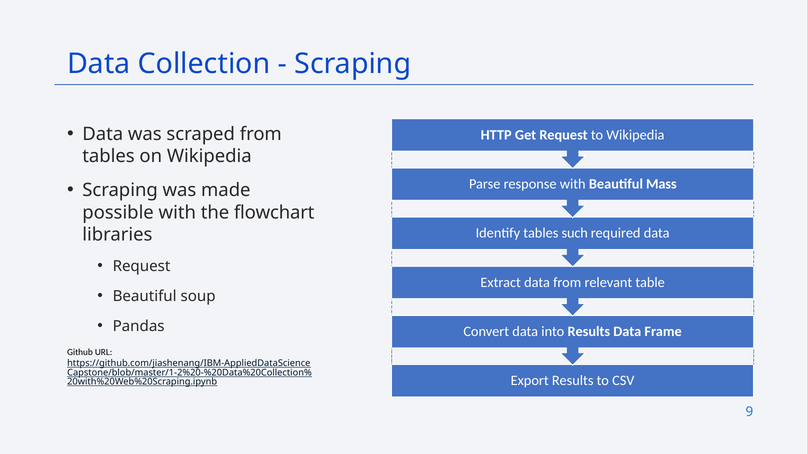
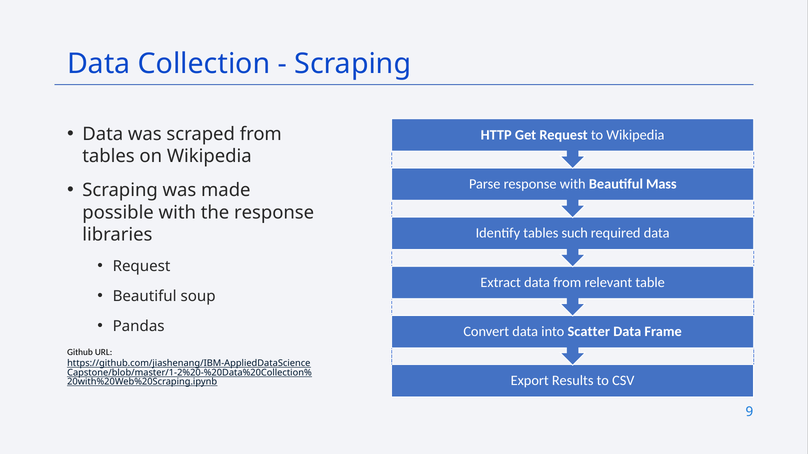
the flowchart: flowchart -> response (274, 213)
Results: Results -> Scatter (589, 332)
